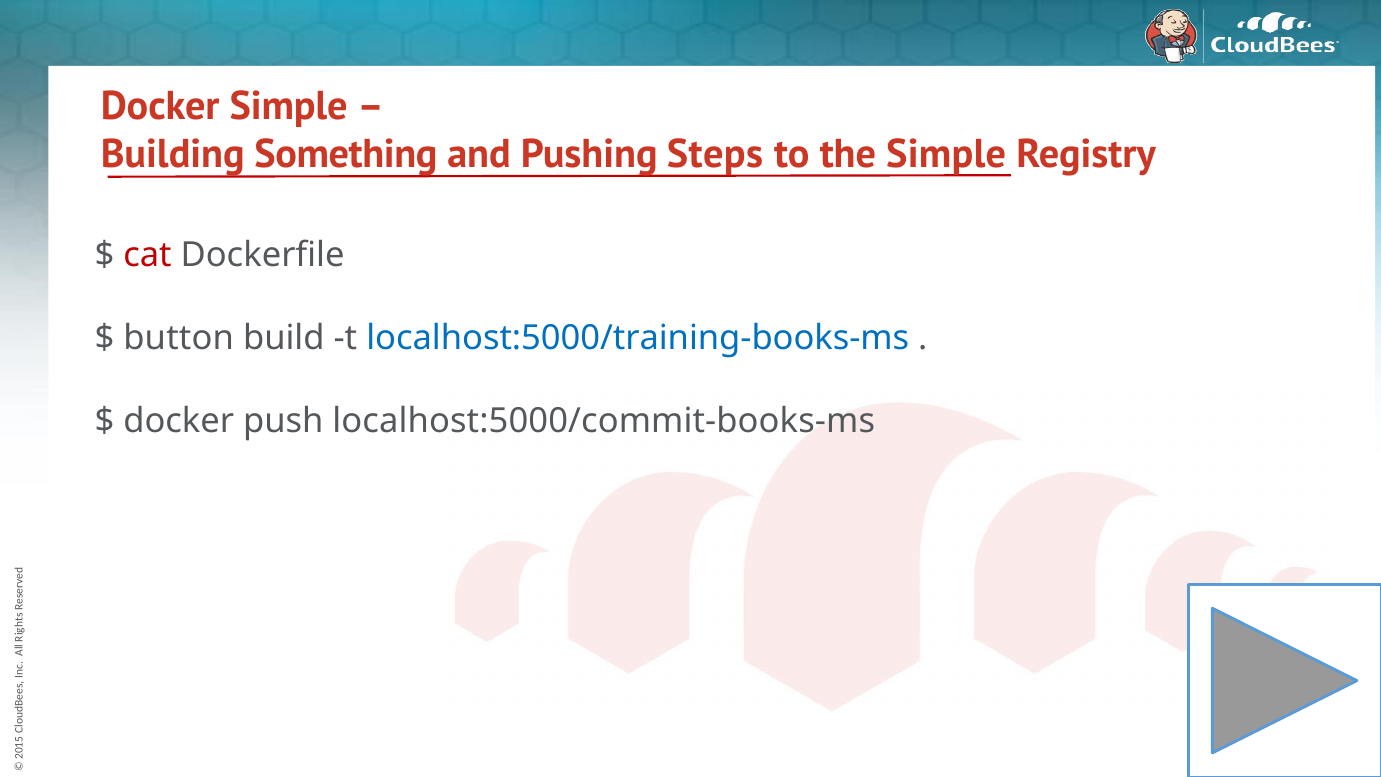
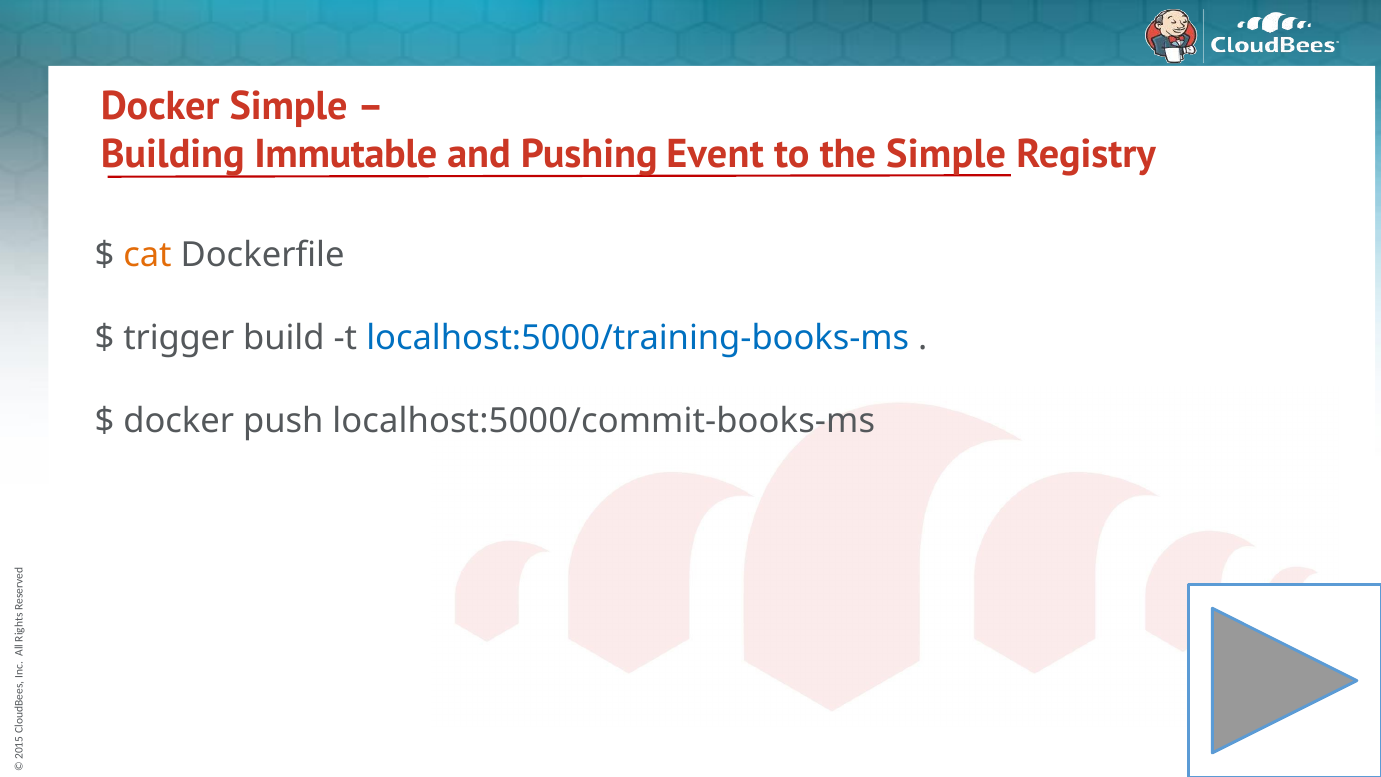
Something: Something -> Immutable (346, 154)
Steps: Steps -> Event (715, 154)
cat colour: red -> orange (148, 255)
button: button -> trigger (179, 338)
